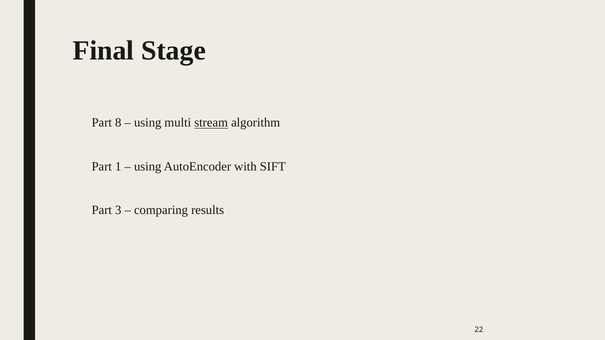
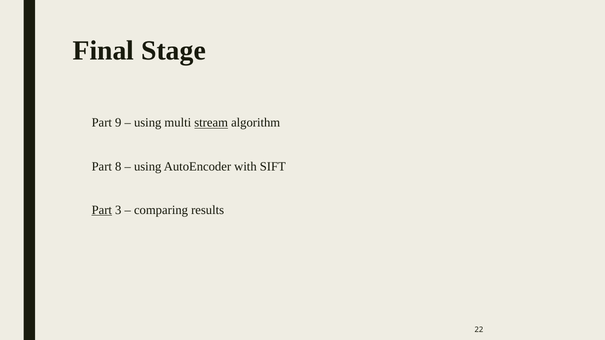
8: 8 -> 9 (118, 123)
1: 1 -> 8 (118, 167)
Part underline: none -> present (102, 210)
